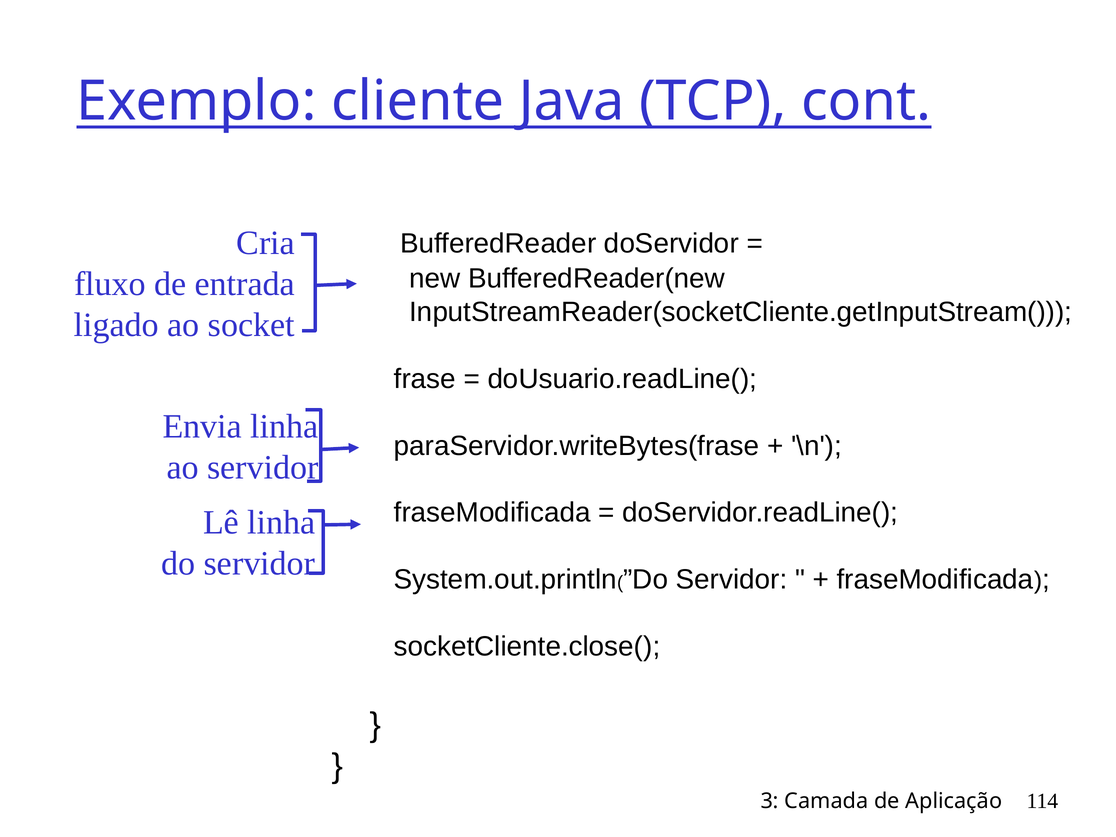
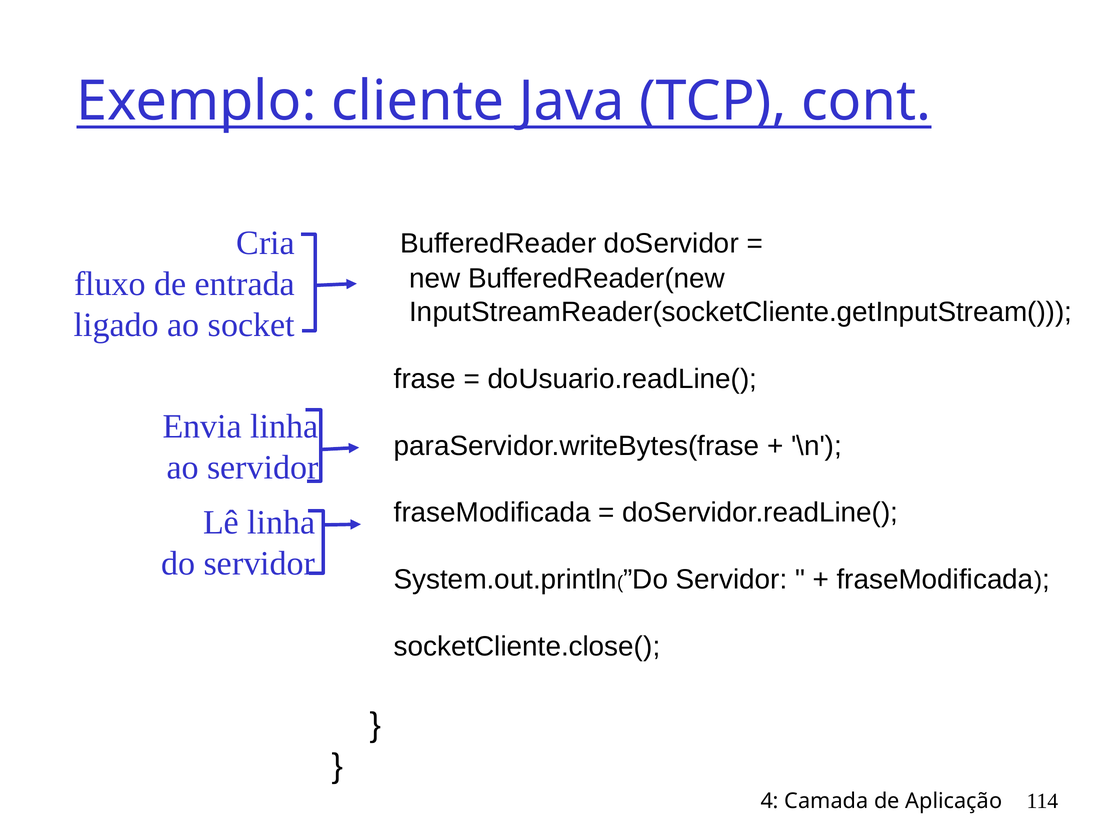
3: 3 -> 4 (770, 801)
